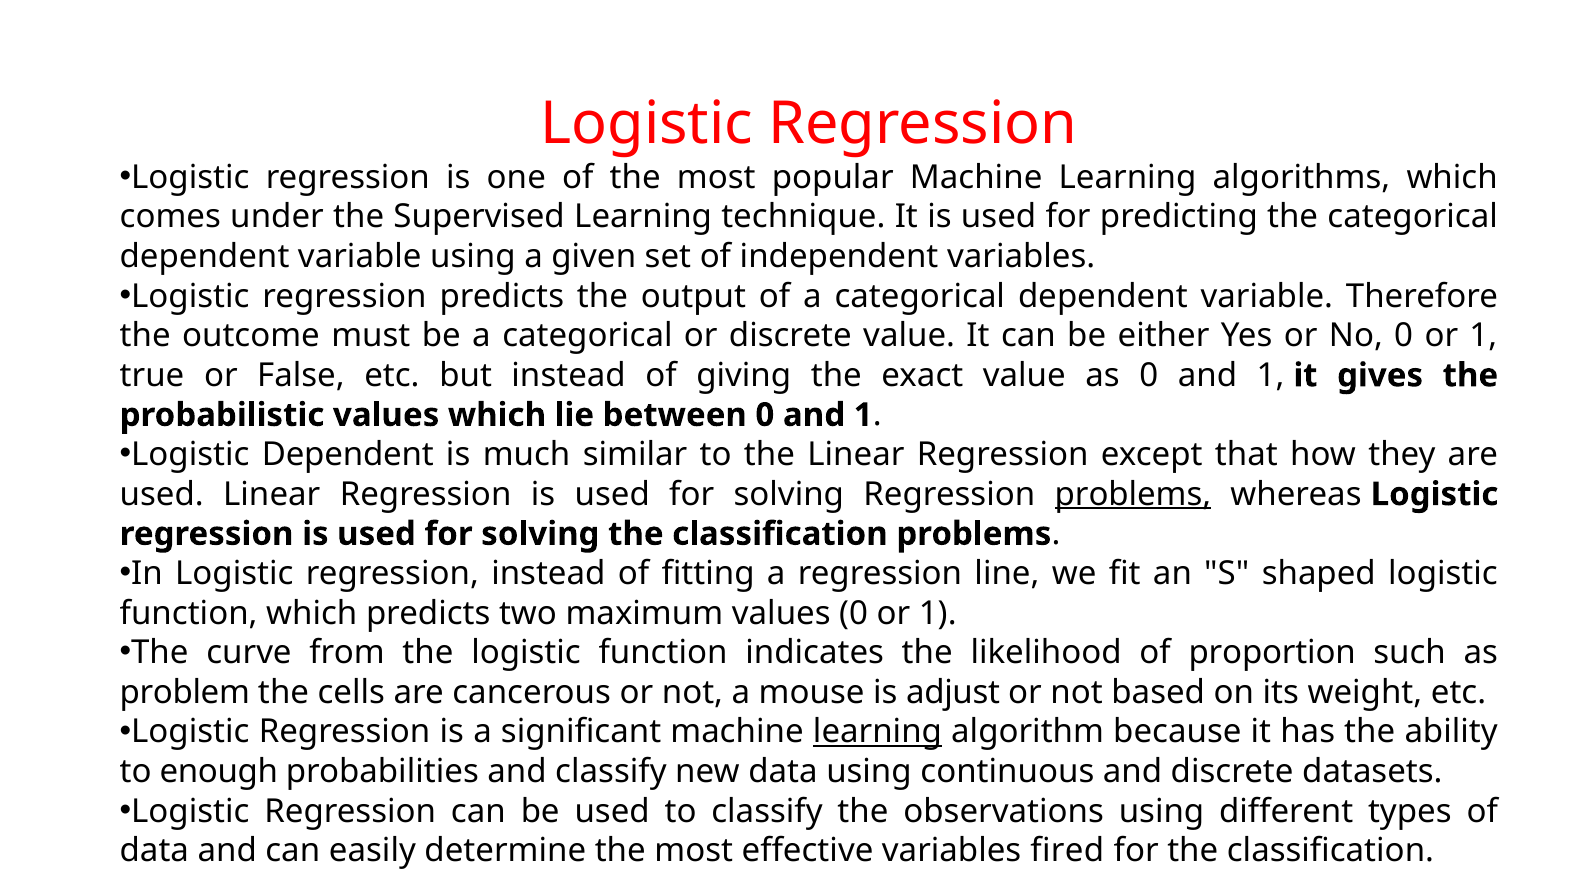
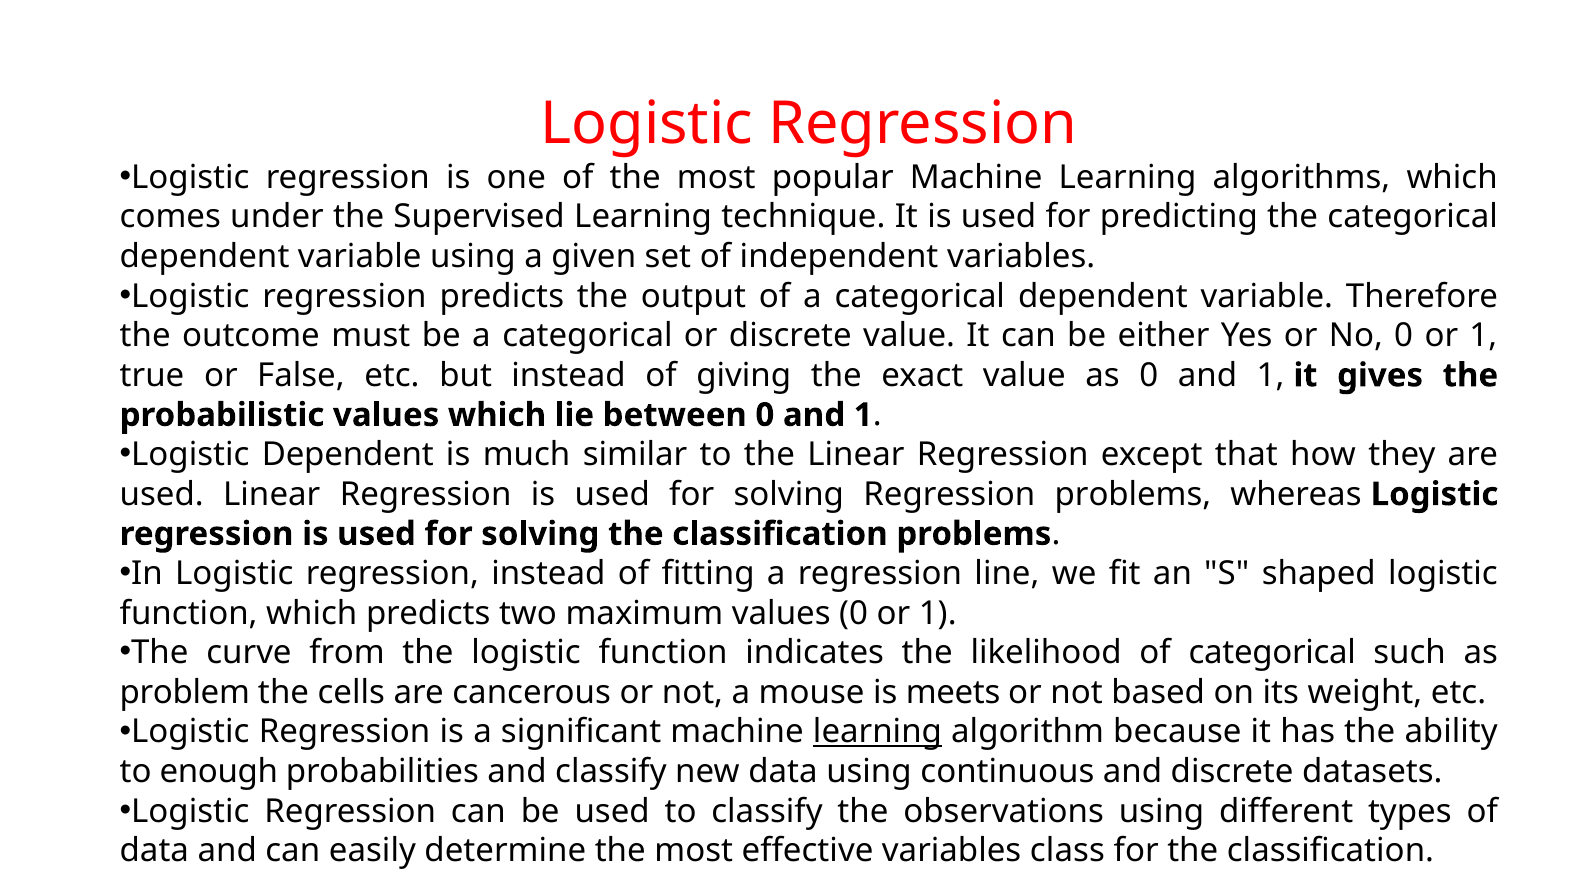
problems underline: present -> none (1133, 494)
of proportion: proportion -> categorical (1272, 653)
adjust: adjust -> meets (953, 692)
fired: fired -> class (1067, 851)
